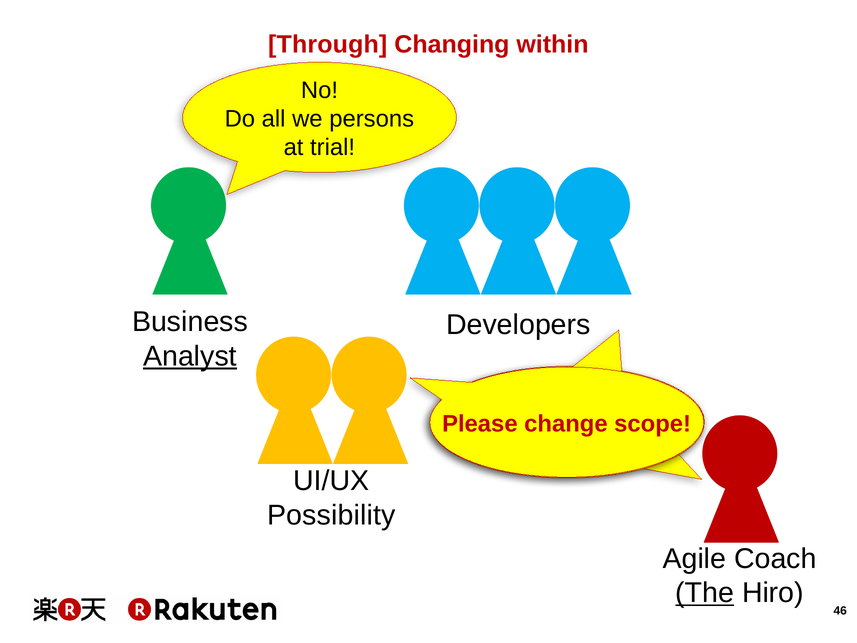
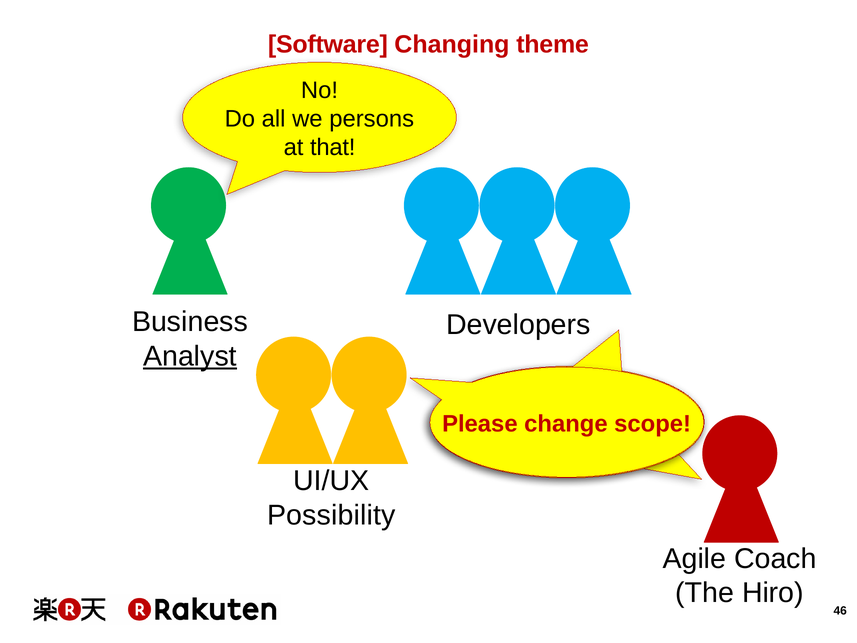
Through: Through -> Software (328, 45)
within: within -> theme (553, 45)
trial: trial -> that (333, 148)
The underline: present -> none (705, 593)
